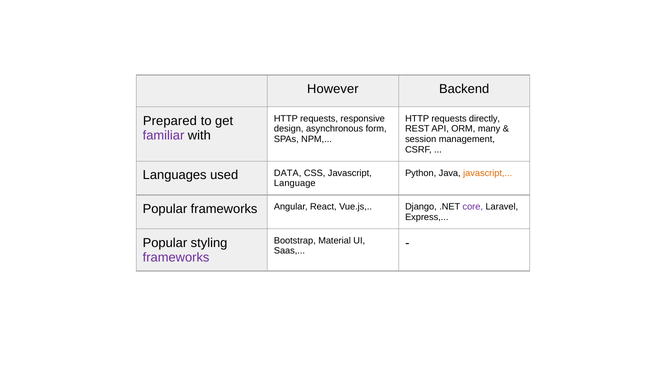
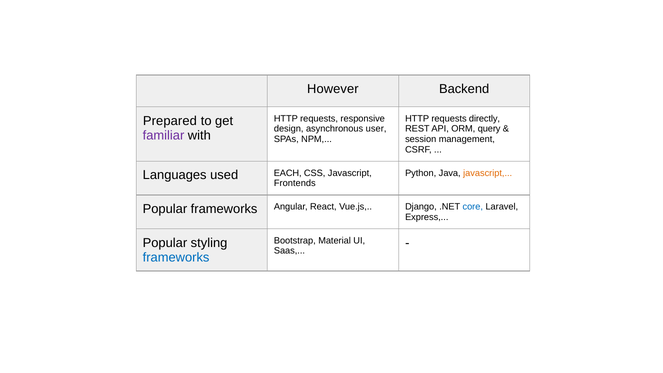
form: form -> user (376, 129)
many: many -> query (489, 129)
DATA: DATA -> EACH (288, 173)
Language: Language -> Frontends (295, 183)
core colour: purple -> blue (473, 207)
frameworks colour: purple -> blue (176, 257)
